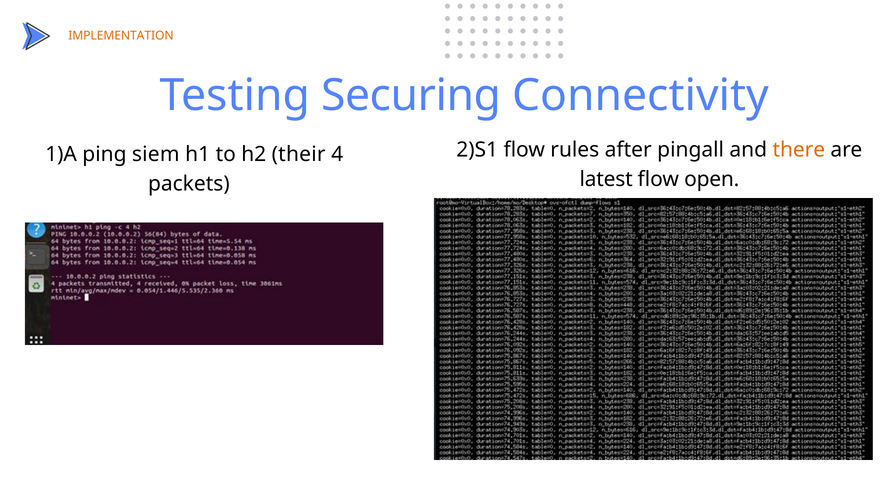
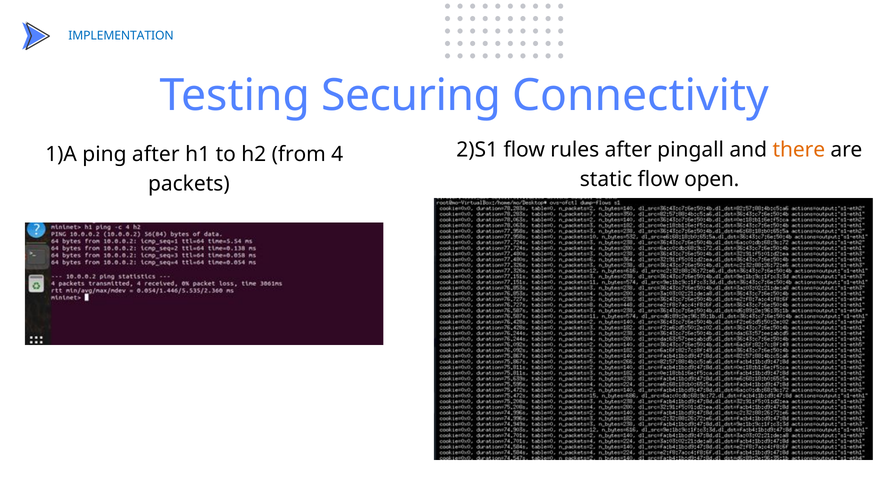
IMPLEMENTATION colour: orange -> blue (121, 36)
ping siem: siem -> after (156, 154)
their: their -> from (299, 154)
latest: latest -> static (606, 179)
